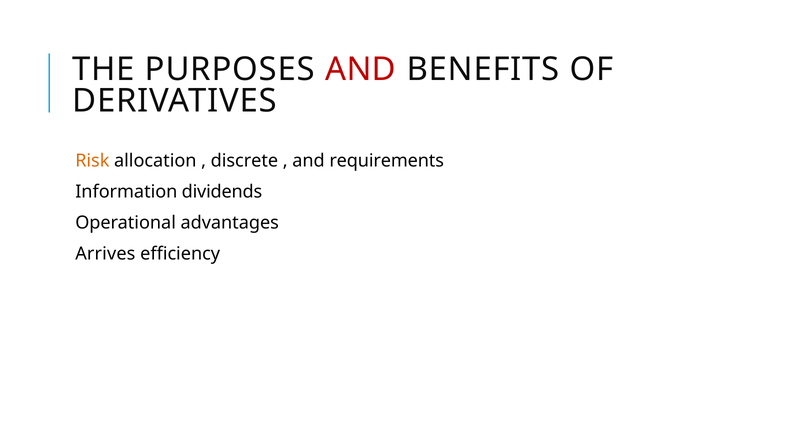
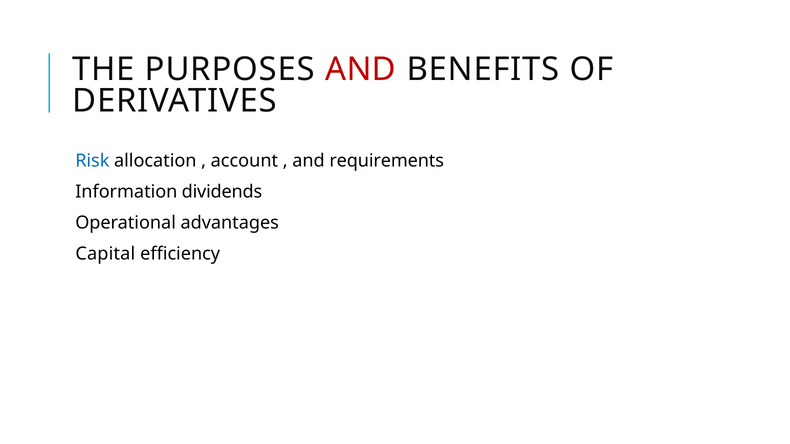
Risk colour: orange -> blue (92, 161)
discrete: discrete -> account (244, 161)
Arrives: Arrives -> Capital (105, 254)
